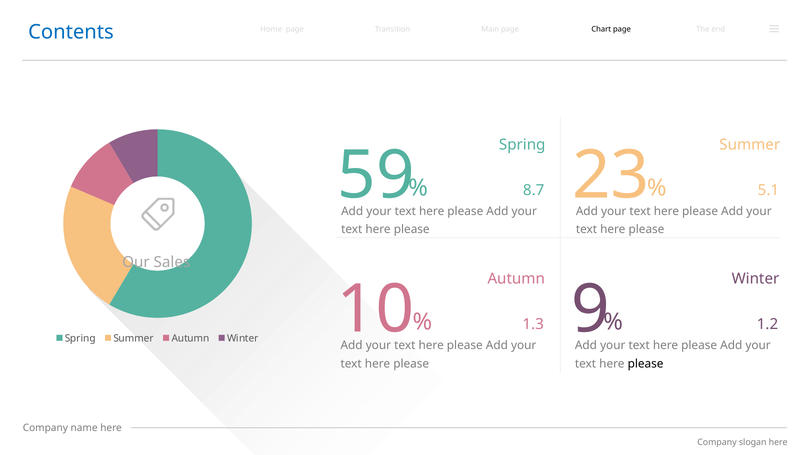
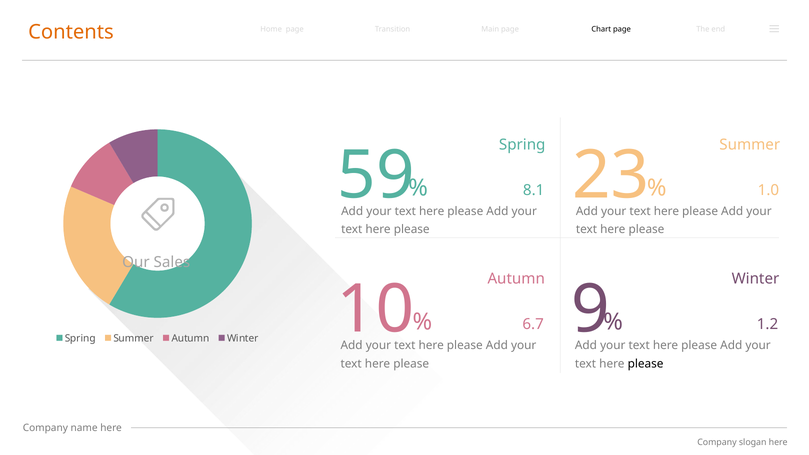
Contents colour: blue -> orange (71, 32)
8.7: 8.7 -> 8.1 (534, 190)
5.1: 5.1 -> 1.0 (768, 190)
1.3: 1.3 -> 6.7 (533, 324)
